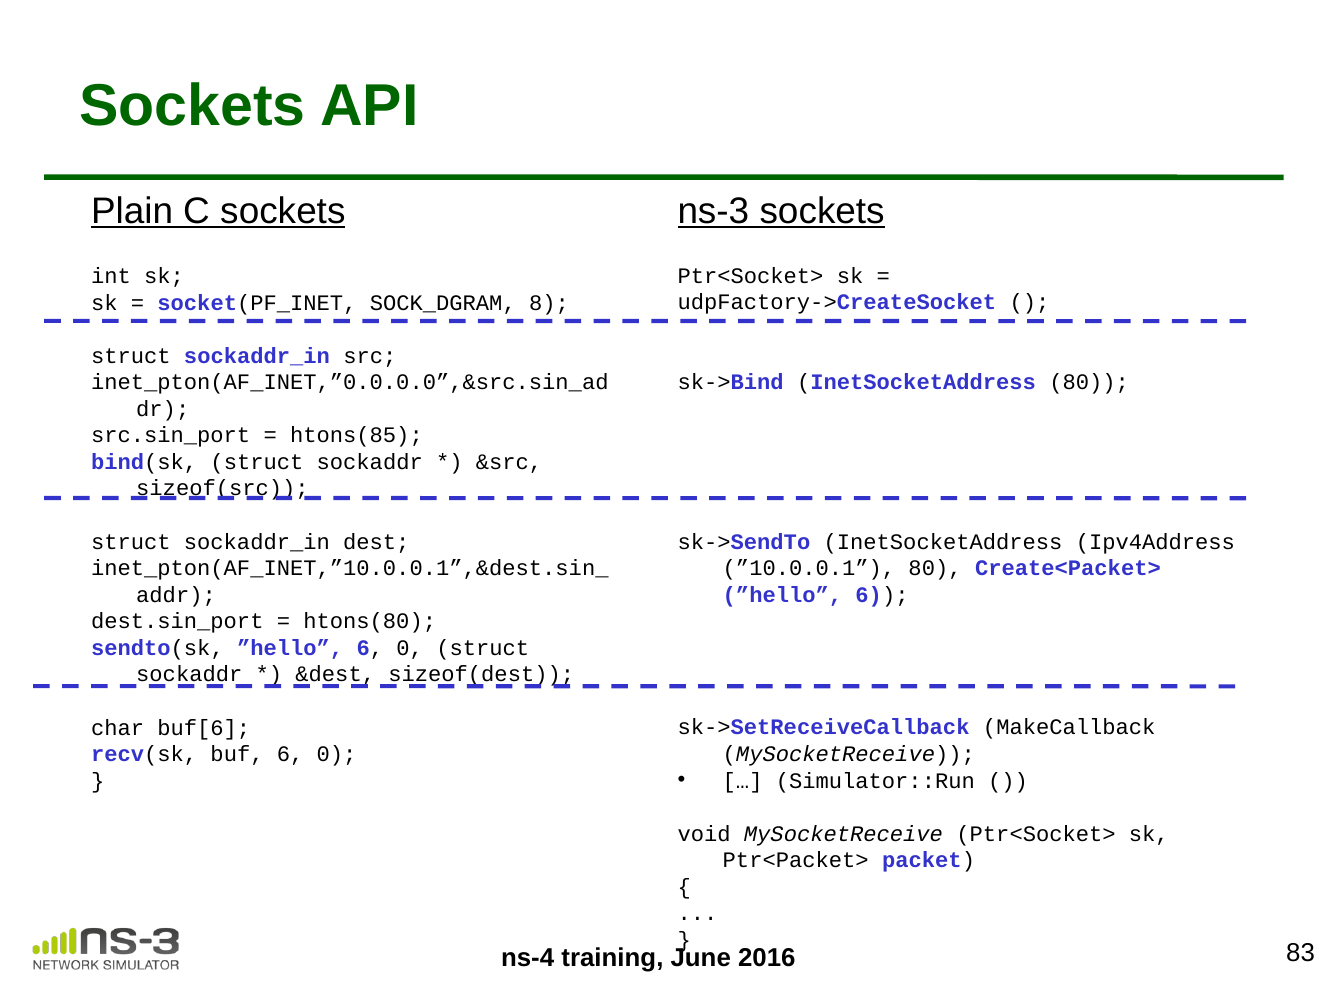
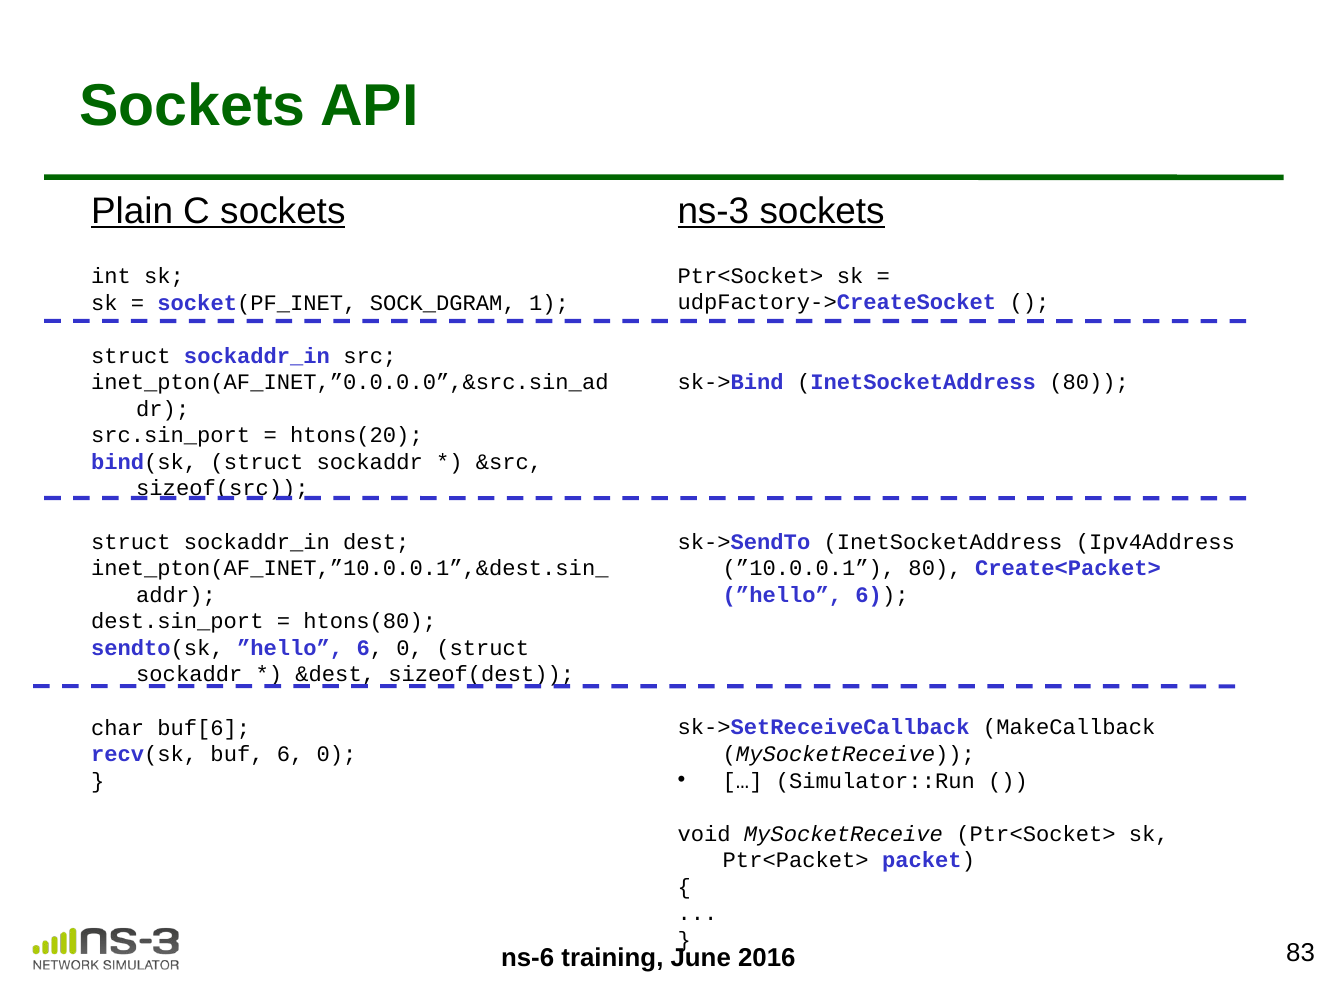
8: 8 -> 1 (549, 303)
htons(85: htons(85 -> htons(20 (356, 436)
ns-4: ns-4 -> ns-6 (528, 958)
